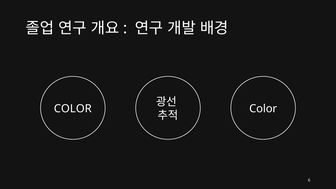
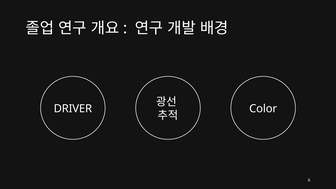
COLOR: COLOR -> DRIVER (73, 109)
